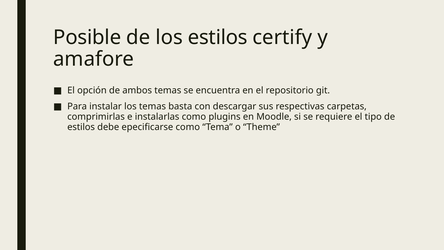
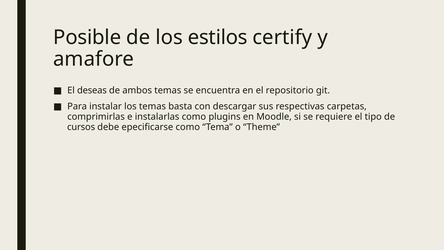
opción: opción -> deseas (92, 90)
estilos: estilos -> cursos (81, 127)
